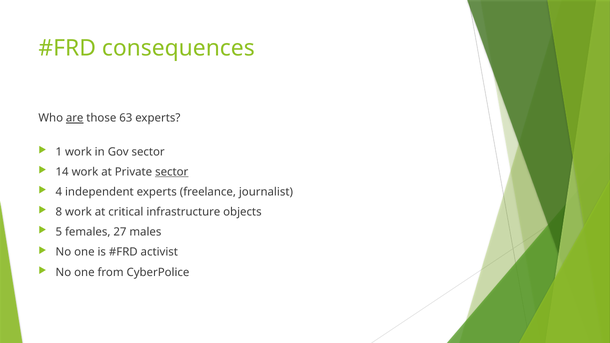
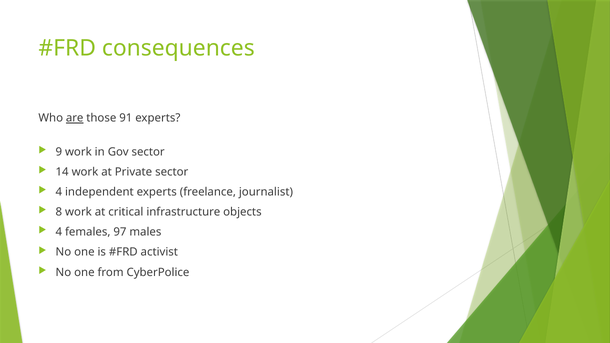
63: 63 -> 91 (126, 118)
1: 1 -> 9 (59, 152)
sector underline: present -> none (172, 172)
5: 5 -> 4 (59, 232)
27: 27 -> 97 (120, 232)
